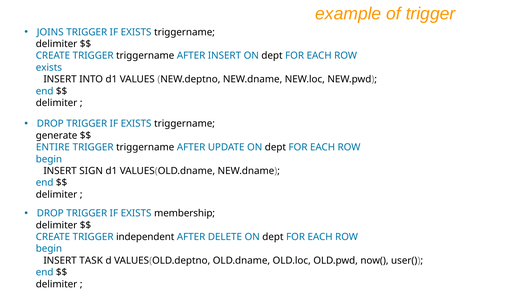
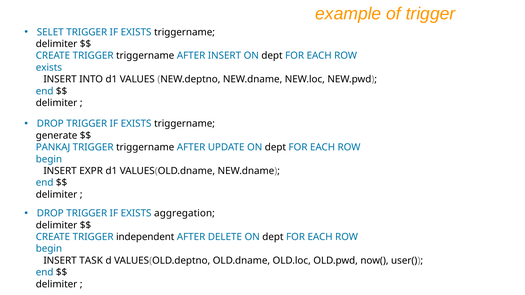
JOINS: JOINS -> SELET (50, 32)
ENTIRE: ENTIRE -> PANKAJ (53, 147)
SIGN: SIGN -> EXPR (91, 171)
membership: membership -> aggregation (185, 214)
